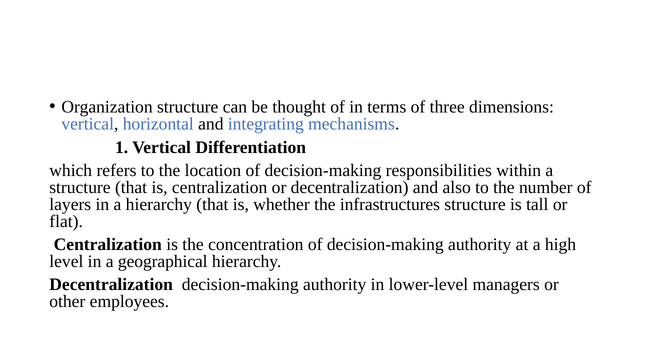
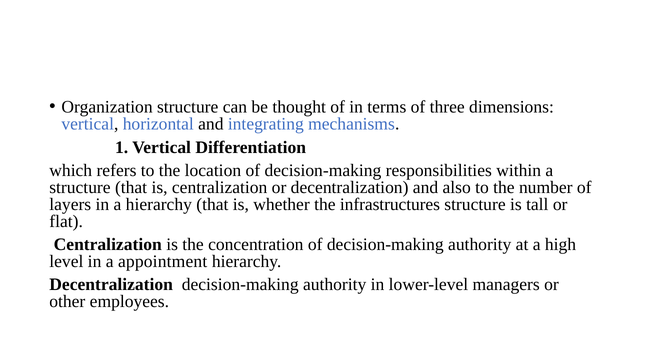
geographical: geographical -> appointment (163, 261)
